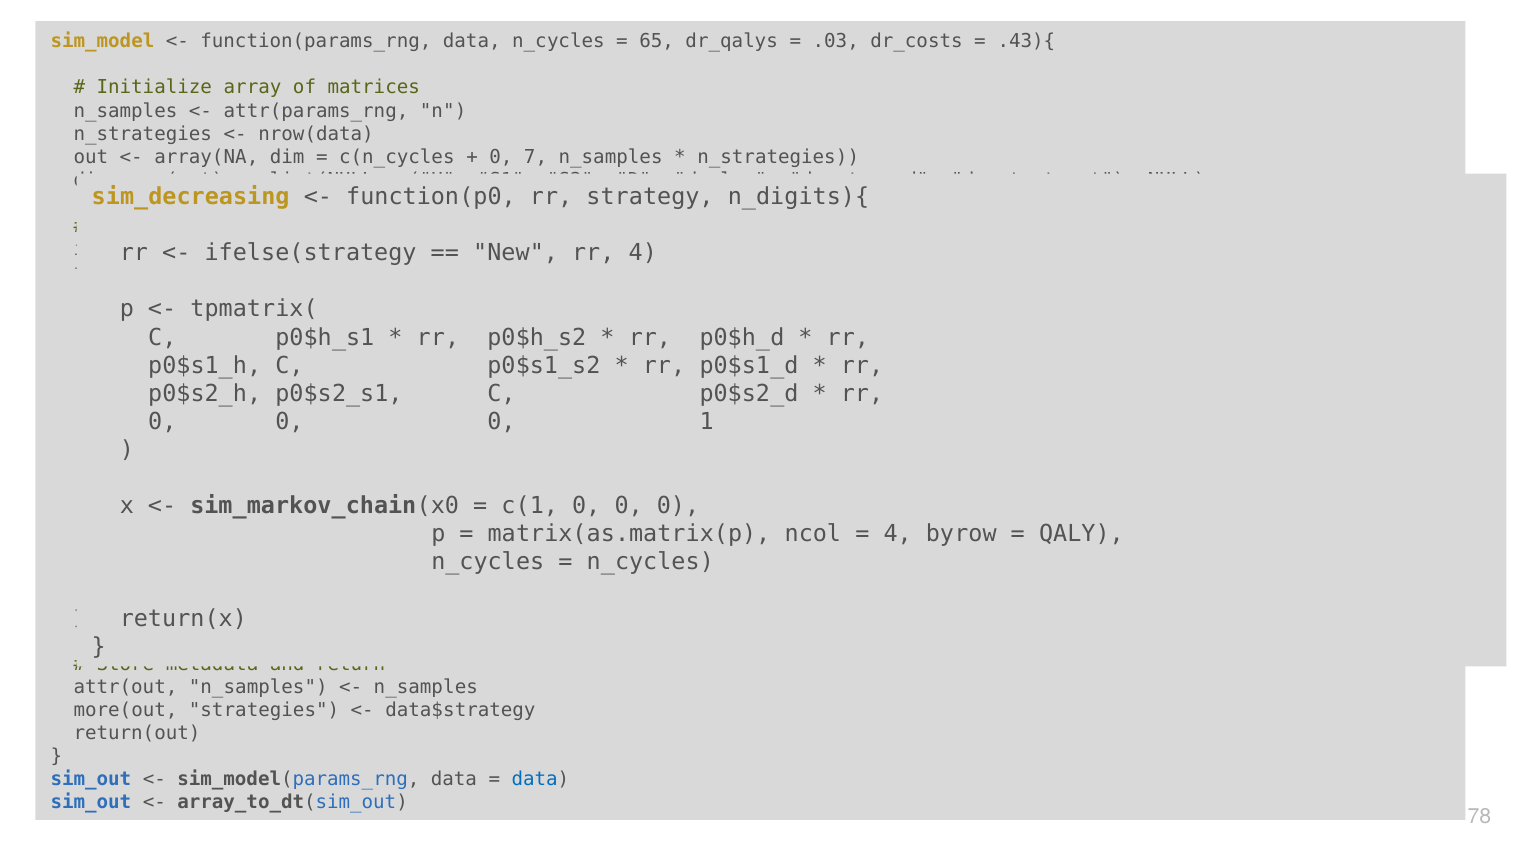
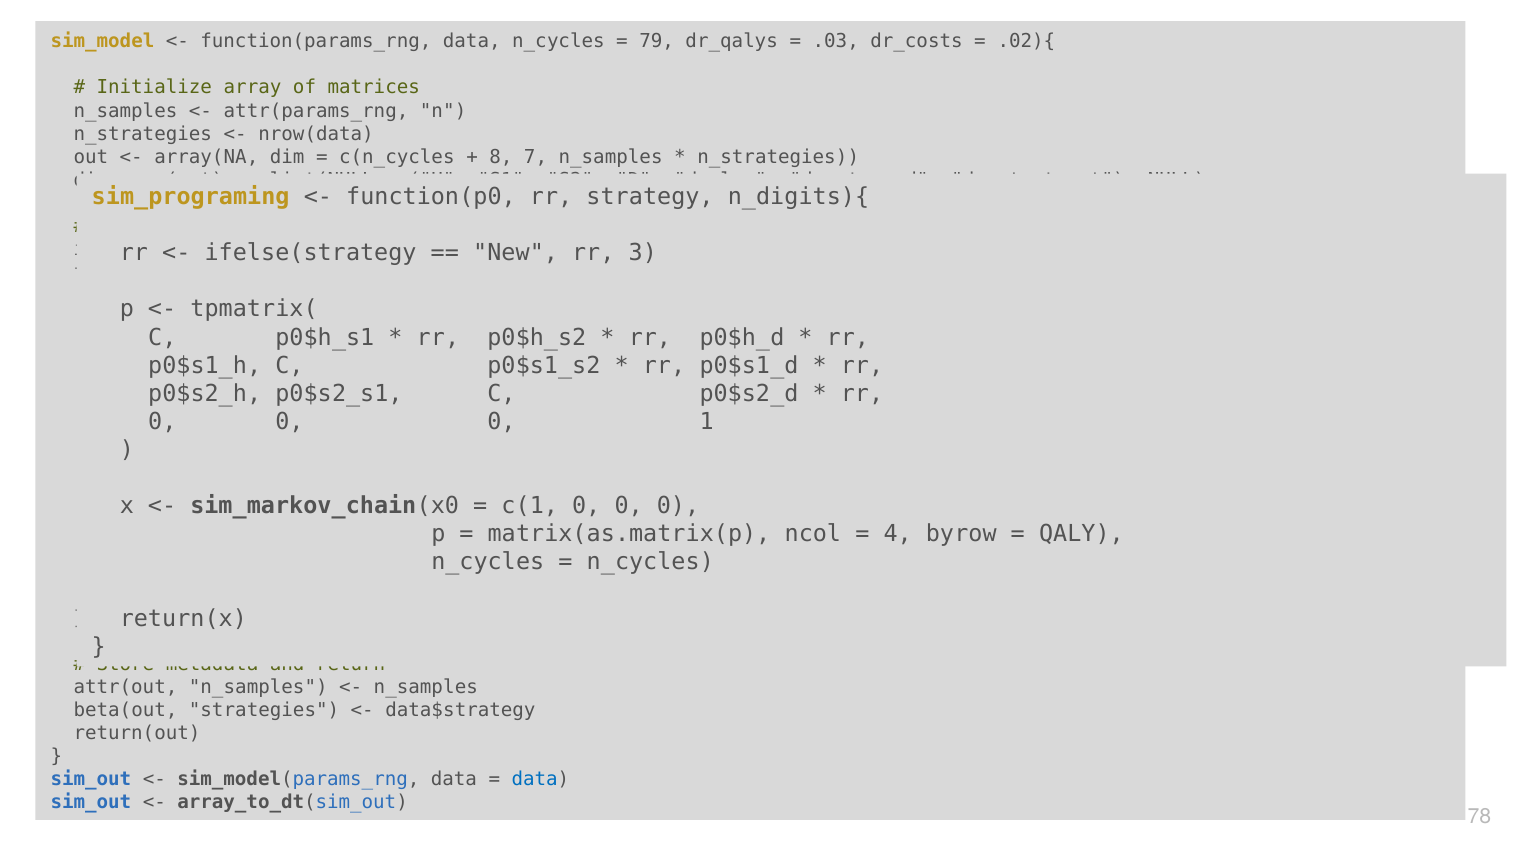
65: 65 -> 79 (657, 42)
.43){: .43){ -> .02){ (1026, 42)
0: 0 -> 8 (501, 157)
sim_decreasing: sim_decreasing -> sim_programing (191, 197)
rr 4: 4 -> 3 (643, 253)
more(out: more(out -> beta(out (126, 710)
